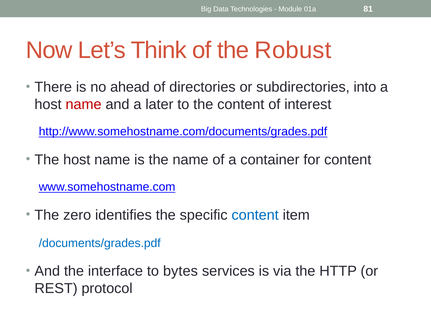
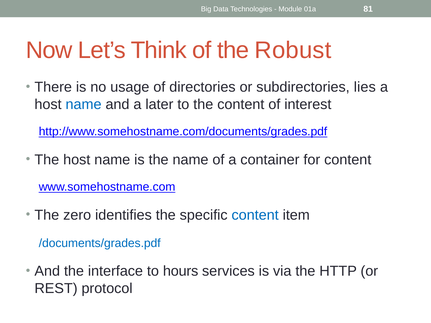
ahead: ahead -> usage (130, 87)
into: into -> lies (365, 87)
name colour: red -> blue (84, 104)
bytes: bytes -> hours (181, 271)
